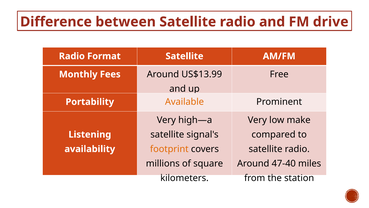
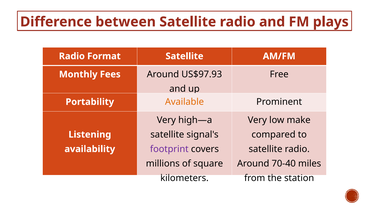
drive: drive -> plays (331, 22)
US$13.99: US$13.99 -> US$97.93 (202, 74)
footprint colour: orange -> purple (169, 149)
47-40: 47-40 -> 70-40 (284, 163)
